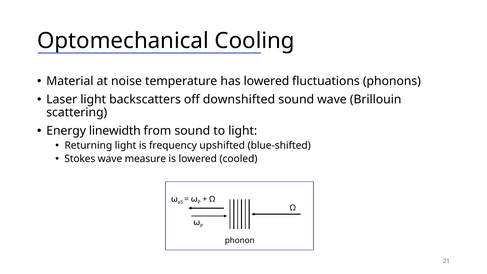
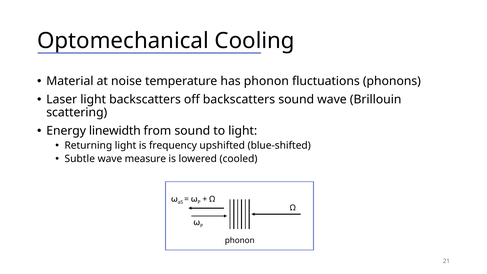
has lowered: lowered -> phonon (266, 81)
off downshifted: downshifted -> backscatters (239, 99)
Stokes: Stokes -> Subtle (80, 159)
